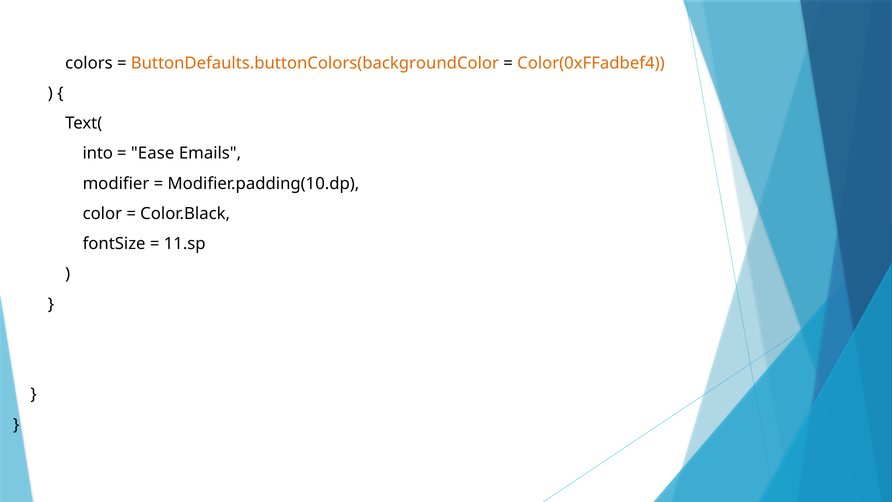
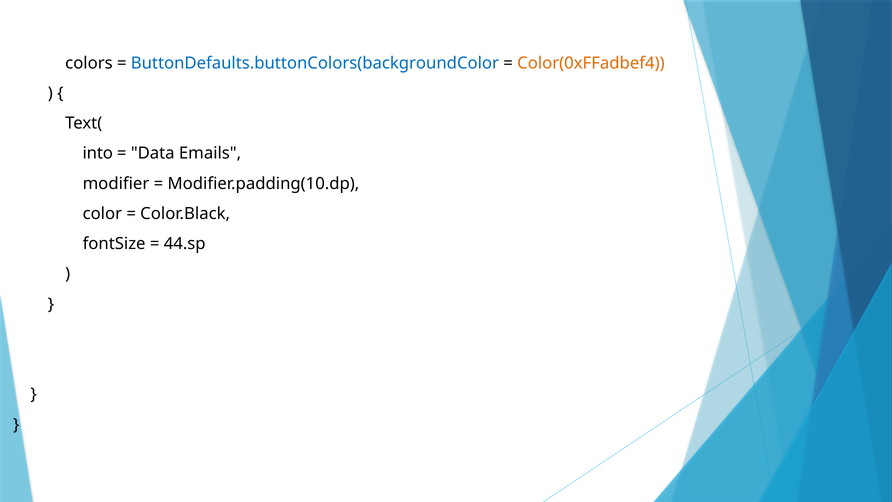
ButtonDefaults.buttonColors(backgroundColor colour: orange -> blue (315, 63)
Ease: Ease -> Data (153, 153)
11.sp: 11.sp -> 44.sp (185, 244)
